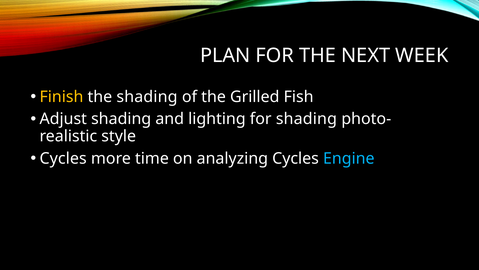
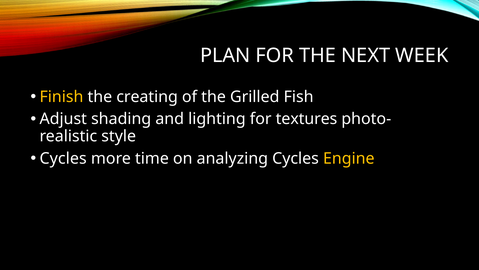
the shading: shading -> creating (147, 97)
for shading: shading -> textures (306, 119)
Engine colour: light blue -> yellow (349, 158)
